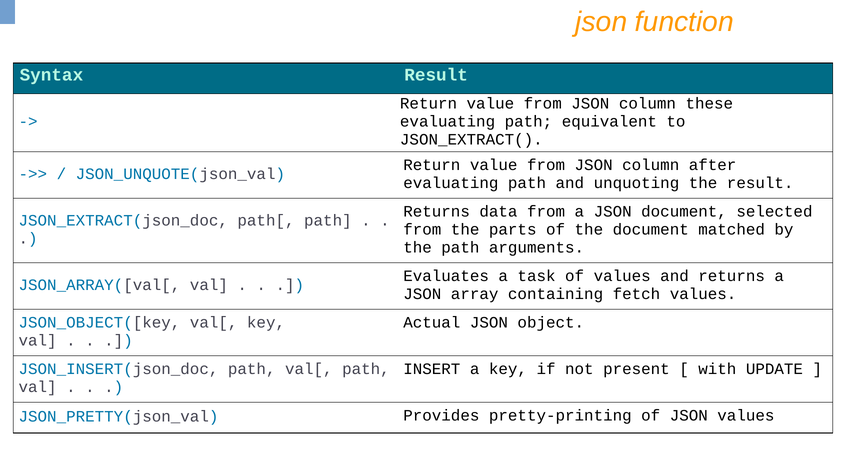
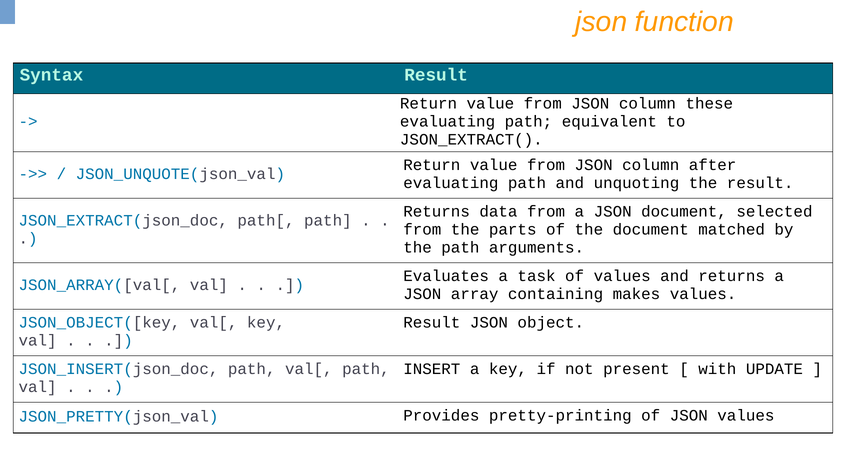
fetch: fetch -> makes (636, 294)
Actual: Actual -> Result (432, 322)
